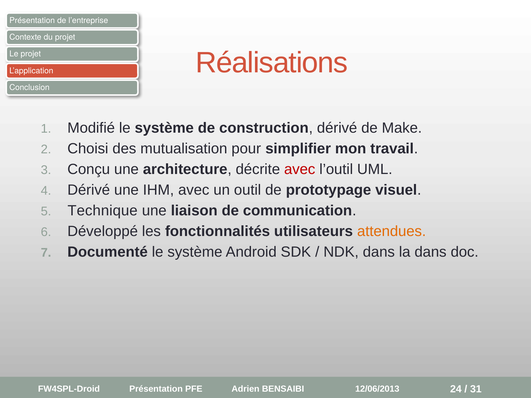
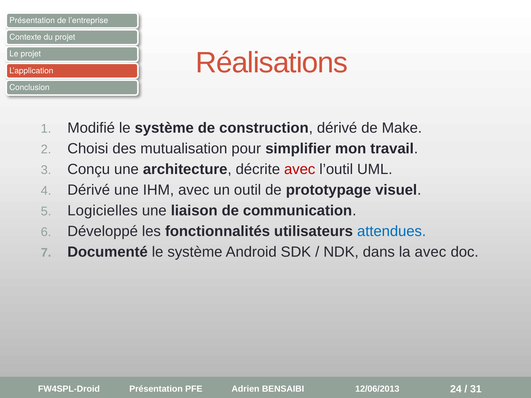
Technique: Technique -> Logicielles (103, 211)
attendues colour: orange -> blue (392, 231)
la dans: dans -> avec (430, 252)
